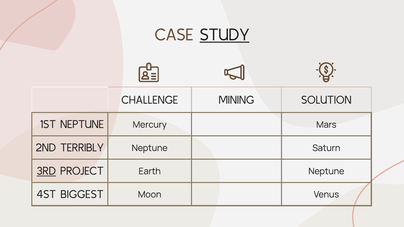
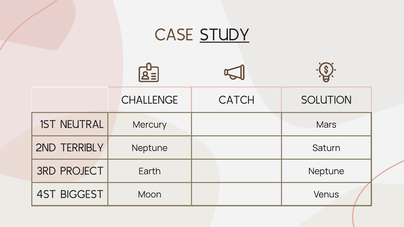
MINING: MINING -> CATCH (236, 100)
1ST NEPTUNE: NEPTUNE -> NEUTRAL (82, 125)
3RD underline: present -> none (46, 171)
